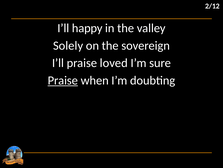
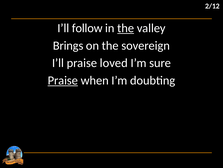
happy: happy -> follow (87, 28)
the underline: none -> present (126, 28)
Solely: Solely -> Brings (68, 45)
